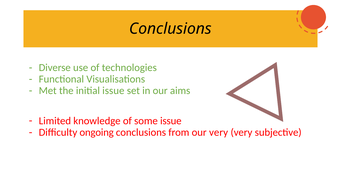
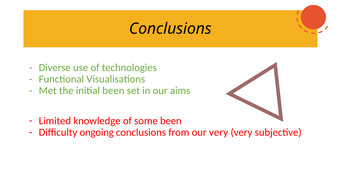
initial issue: issue -> been (113, 91)
some issue: issue -> been (171, 121)
